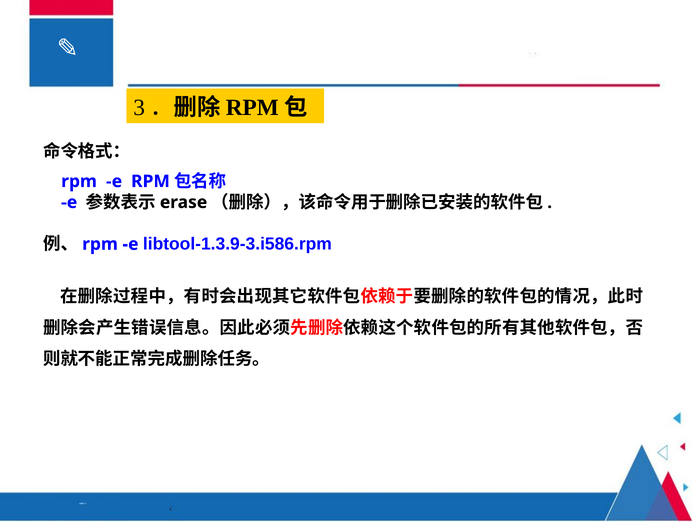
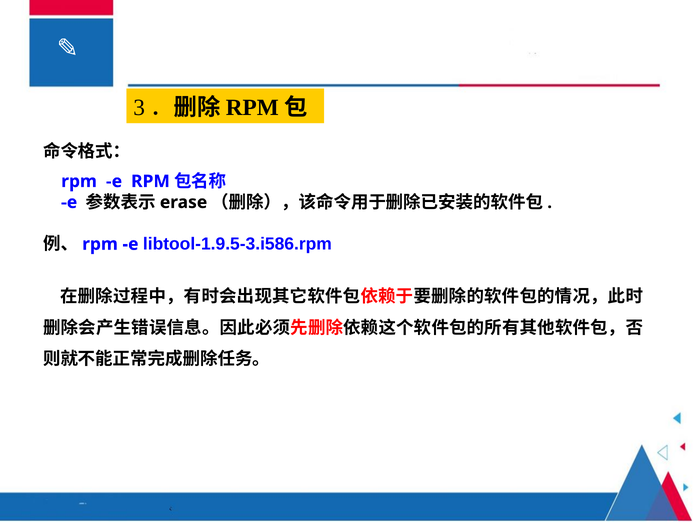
libtool-1.3.9-3.i586.rpm: libtool-1.3.9-3.i586.rpm -> libtool-1.9.5-3.i586.rpm (237, 244)
